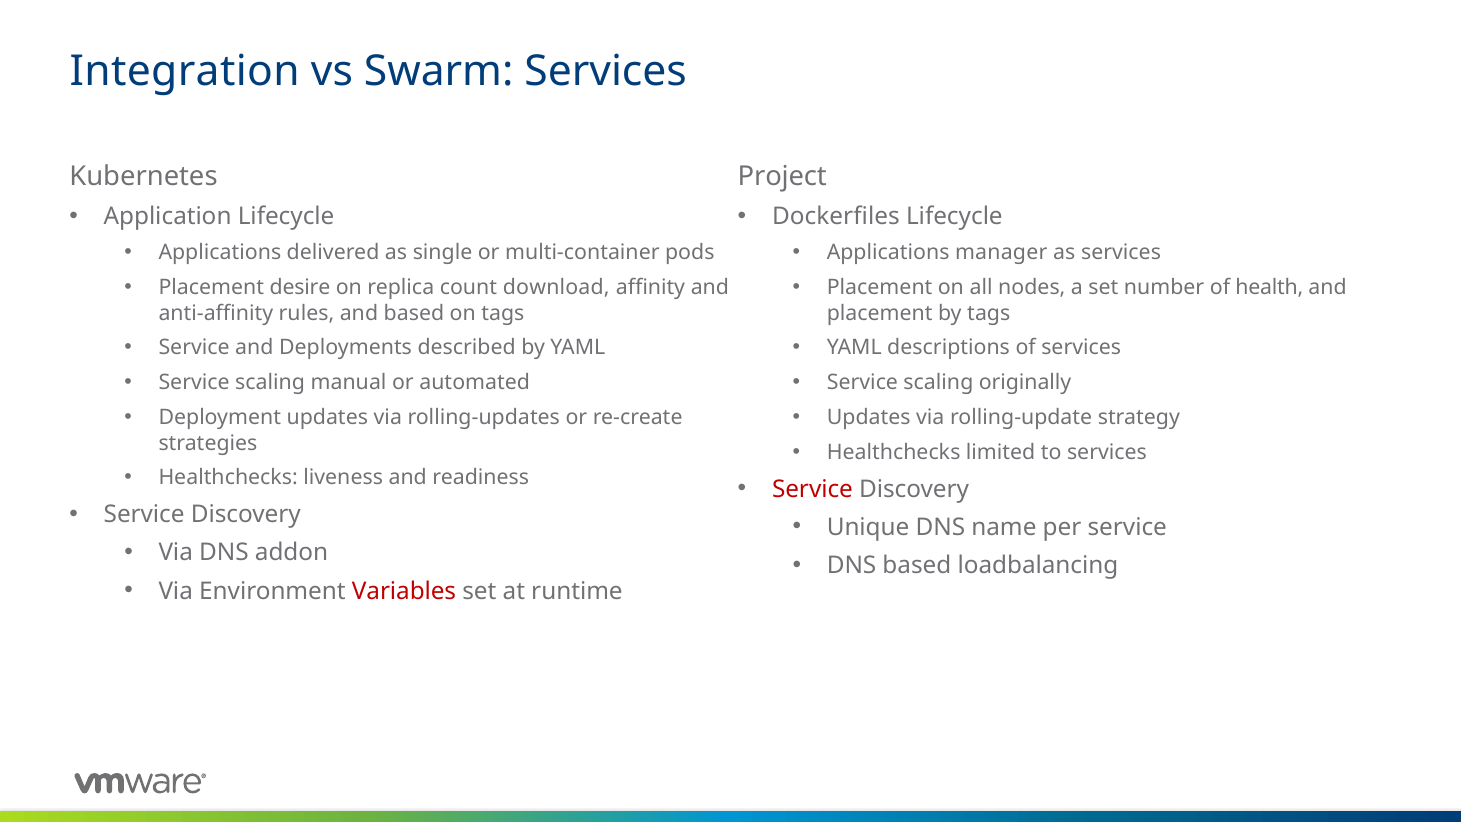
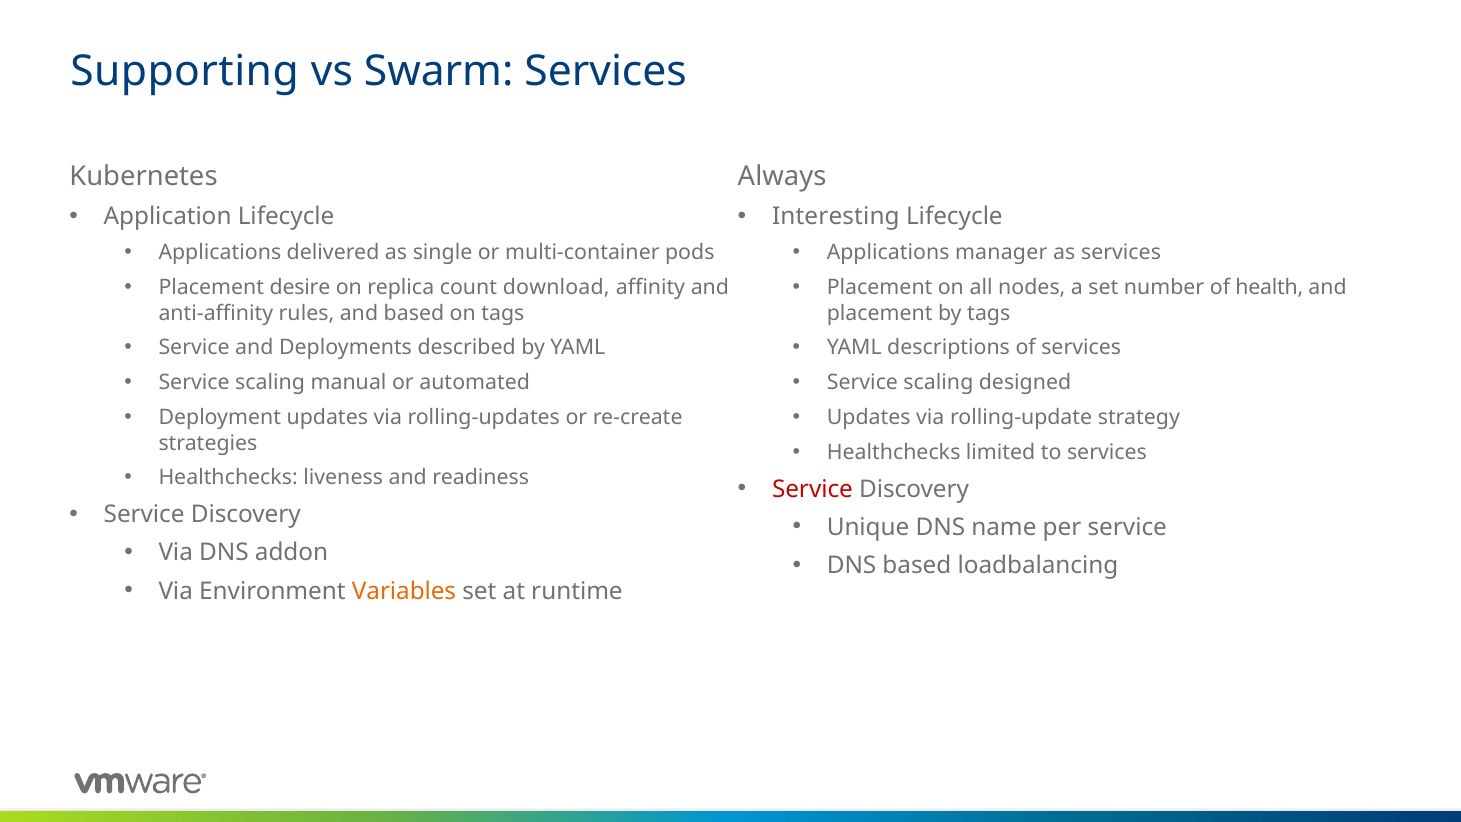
Integration: Integration -> Supporting (185, 72)
Project: Project -> Always (782, 176)
Dockerfiles: Dockerfiles -> Interesting (836, 216)
originally: originally -> designed (1025, 383)
Variables colour: red -> orange (404, 591)
